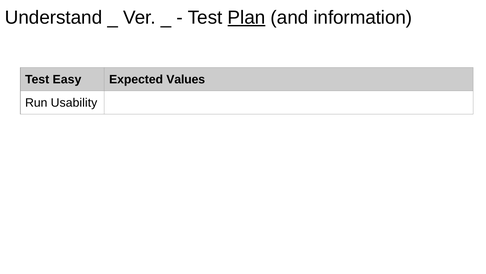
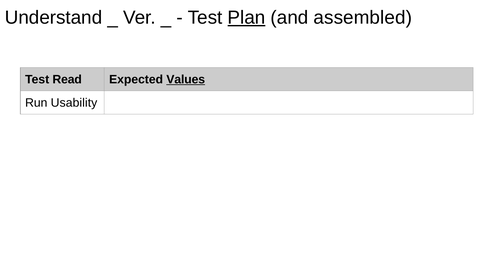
information: information -> assembled (363, 17)
Easy: Easy -> Read (67, 79)
Values underline: none -> present (186, 79)
